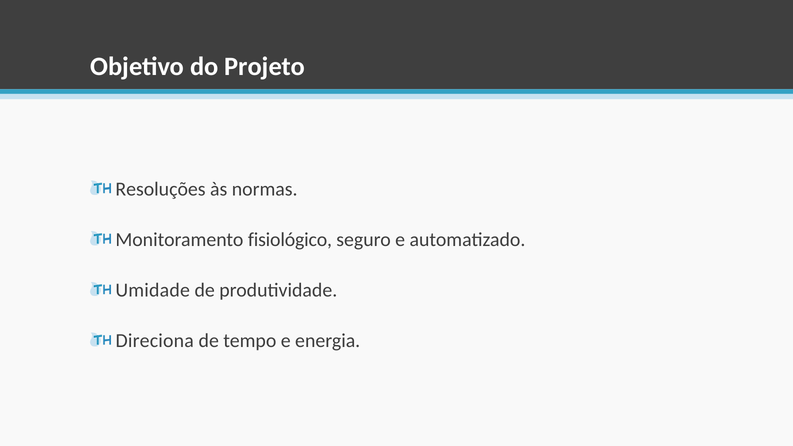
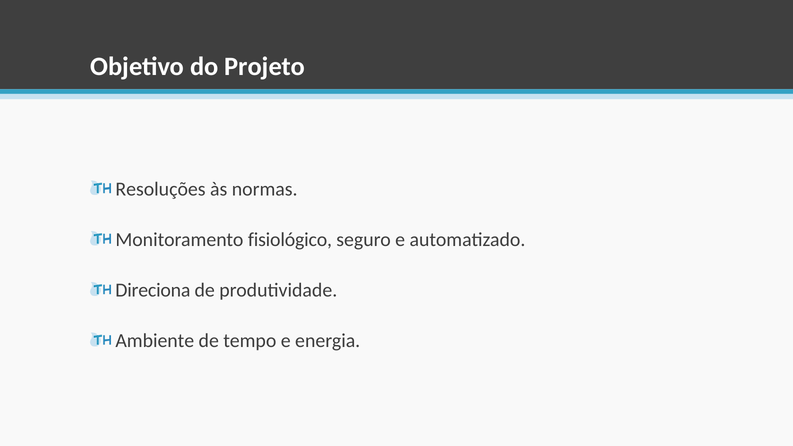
Umidade: Umidade -> Direciona (153, 290)
Direciona: Direciona -> Ambiente (155, 341)
